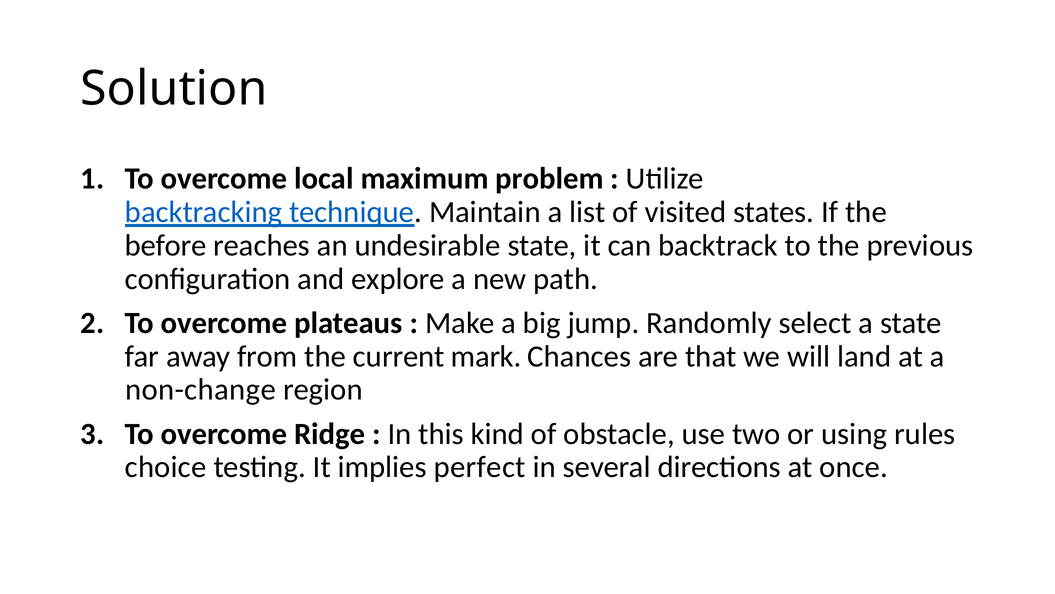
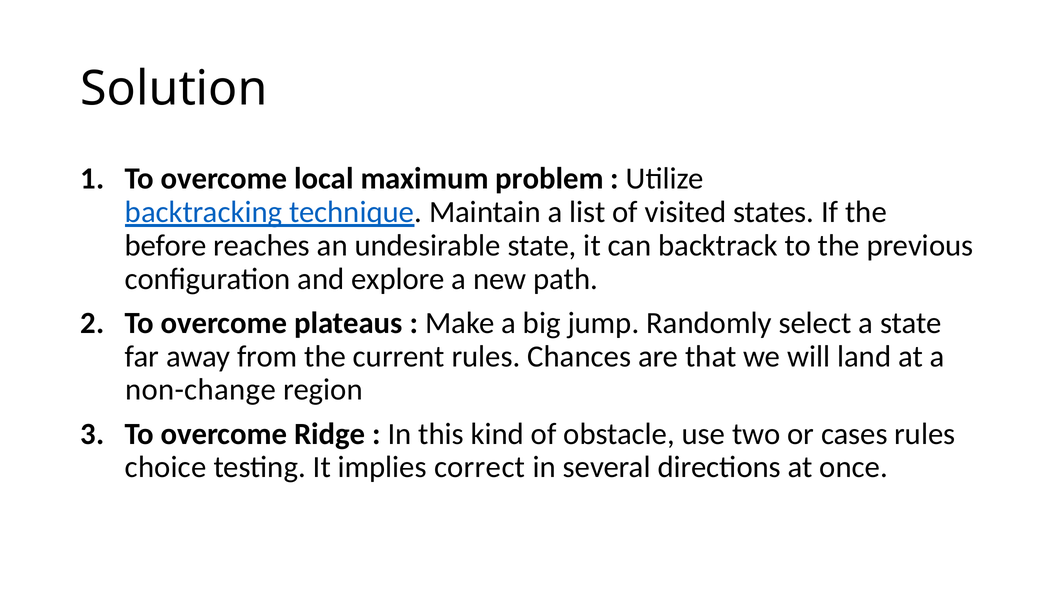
current mark: mark -> rules (486, 356)
using: using -> cases (854, 434)
perfect: perfect -> correct (480, 467)
